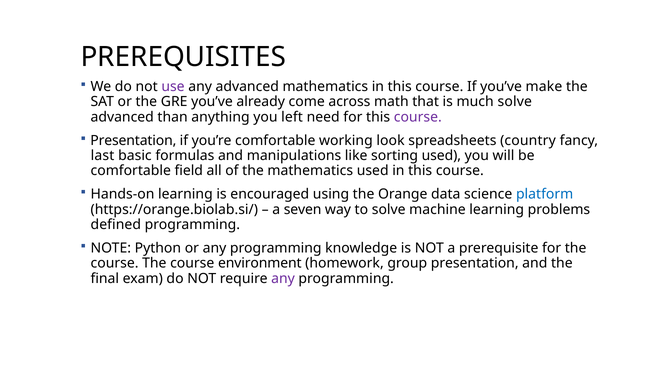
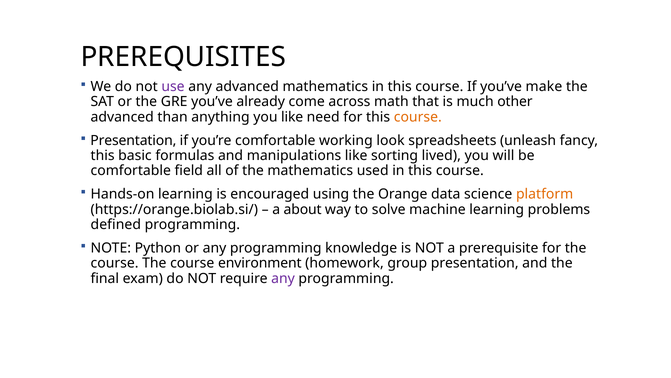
much solve: solve -> other (515, 102)
you left: left -> like (292, 117)
course colour: purple -> orange (418, 117)
country: country -> unleash (528, 140)
last: last -> this (103, 155)
sorting used: used -> lived (441, 155)
platform colour: blue -> orange (545, 194)
seven: seven -> about (303, 209)
